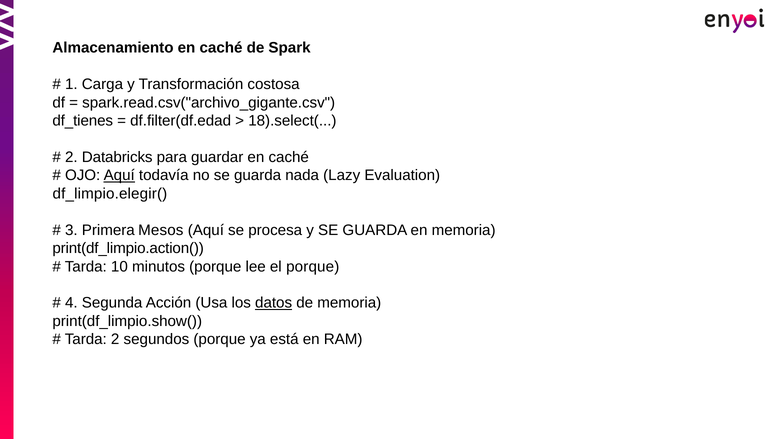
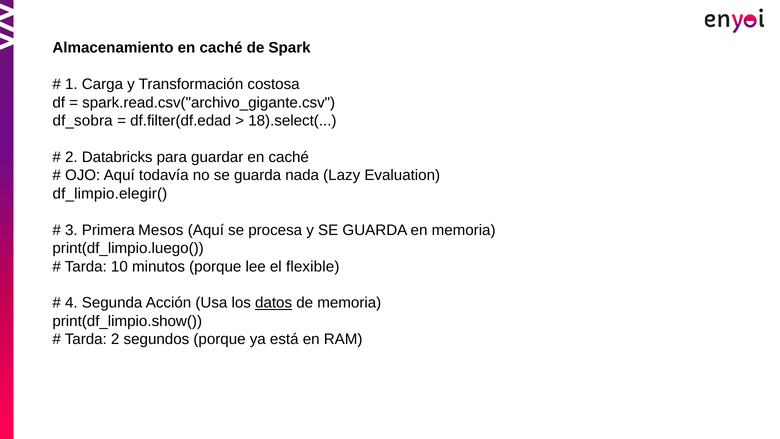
df_tienes: df_tienes -> df_sobra (83, 121)
Aquí underline: present -> none (119, 175)
print(df_limpio.action(: print(df_limpio.action( -> print(df_limpio.luego( (128, 248)
el porque: porque -> flexible (313, 266)
